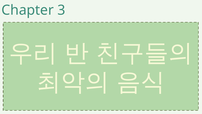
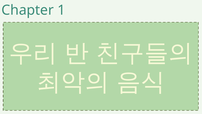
3: 3 -> 1 (61, 10)
